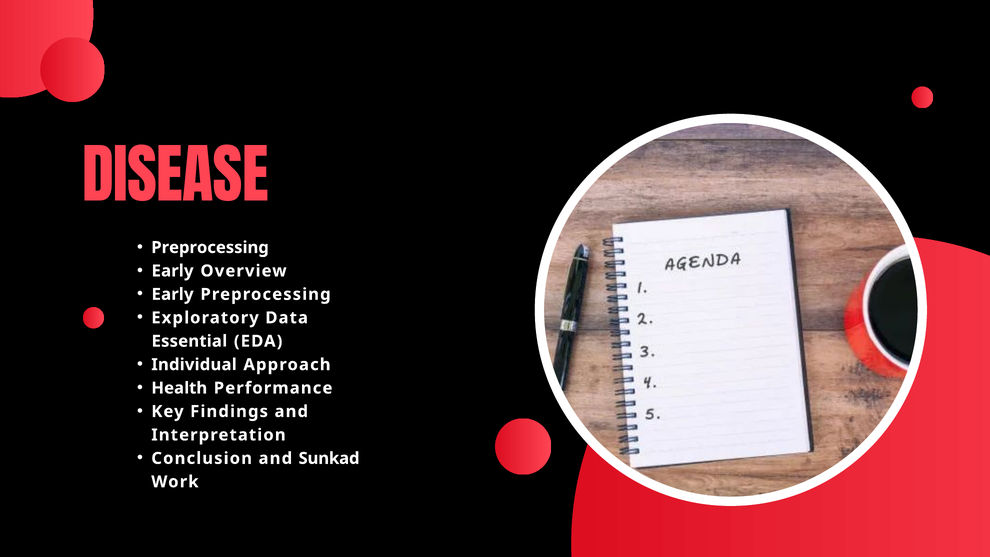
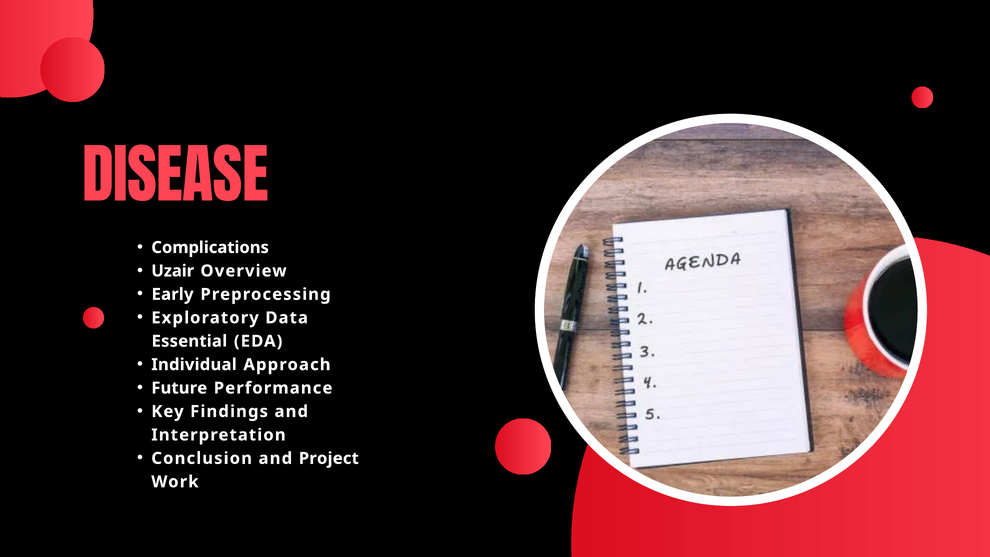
Preprocessing: Preprocessing -> Complications (210, 247)
Early: Early -> Uzair (173, 271)
Health: Health -> Future (179, 388)
Sunkad: Sunkad -> Project (329, 458)
